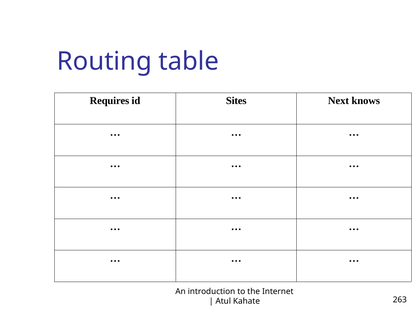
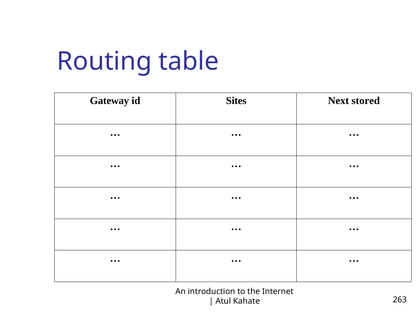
Requires: Requires -> Gateway (109, 101)
knows: knows -> stored (366, 101)
